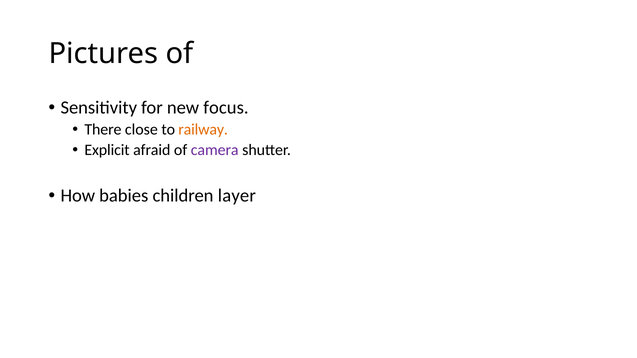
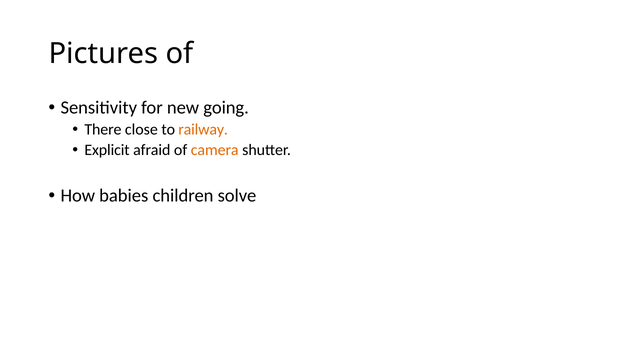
focus: focus -> going (226, 108)
camera colour: purple -> orange (215, 150)
layer: layer -> solve (237, 196)
